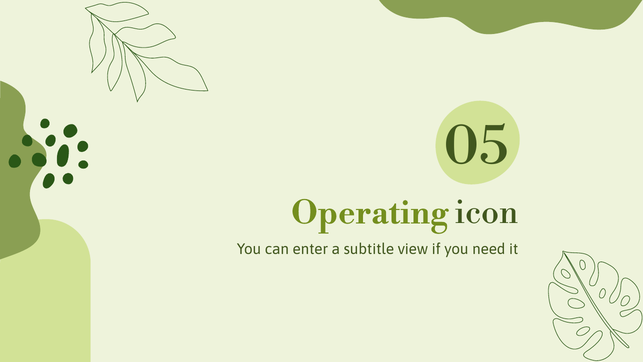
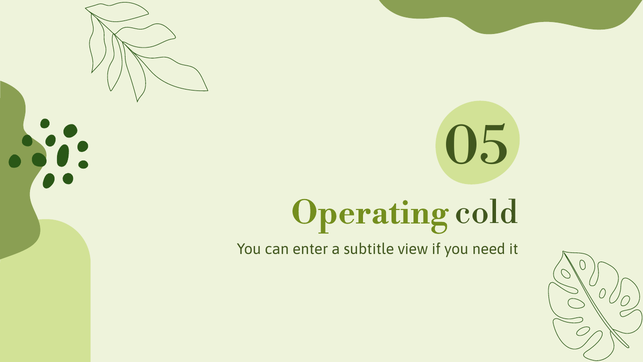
icon: icon -> cold (486, 213)
